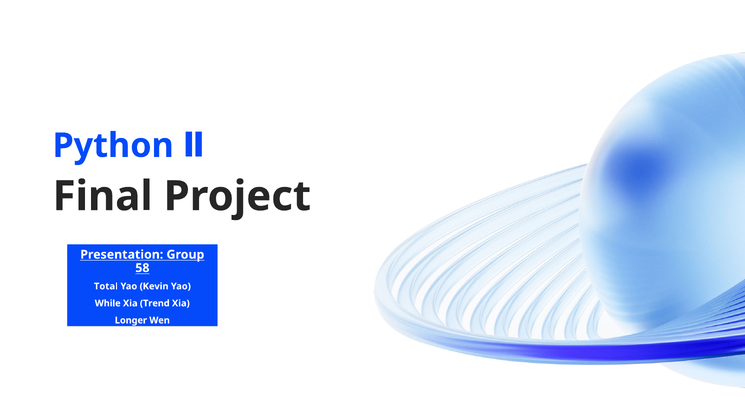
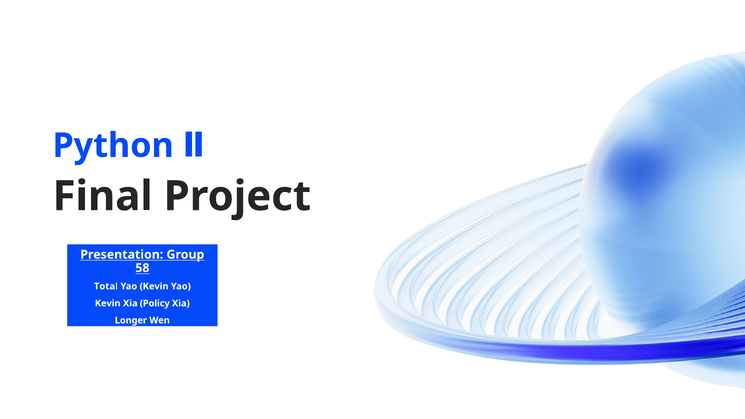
While: While -> Kevin (108, 303)
Trend: Trend -> Policy (155, 303)
